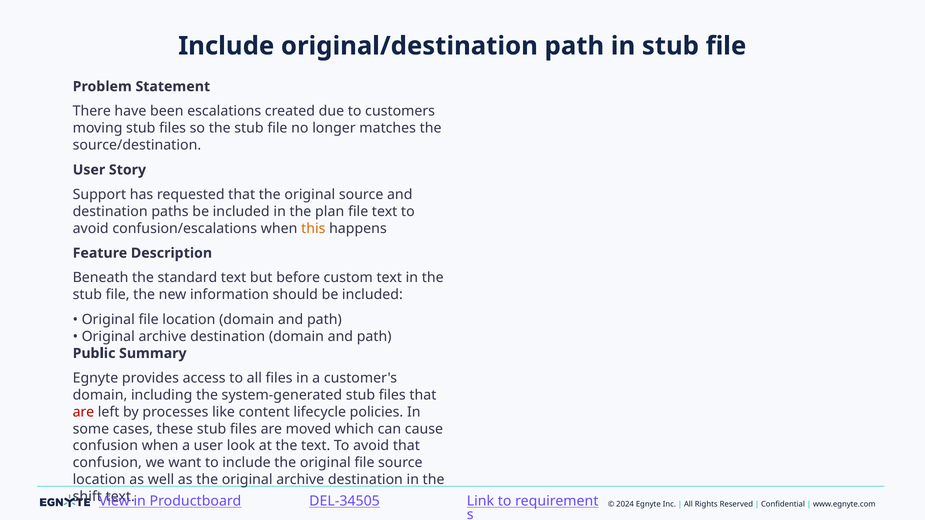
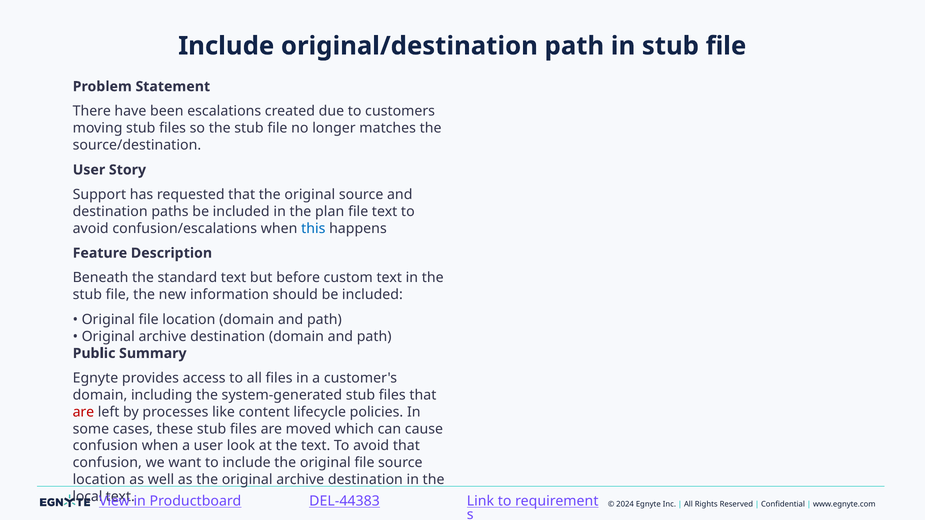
this colour: orange -> blue (313, 229)
shift: shift -> local (87, 497)
DEL-34505: DEL-34505 -> DEL-44383 (345, 501)
